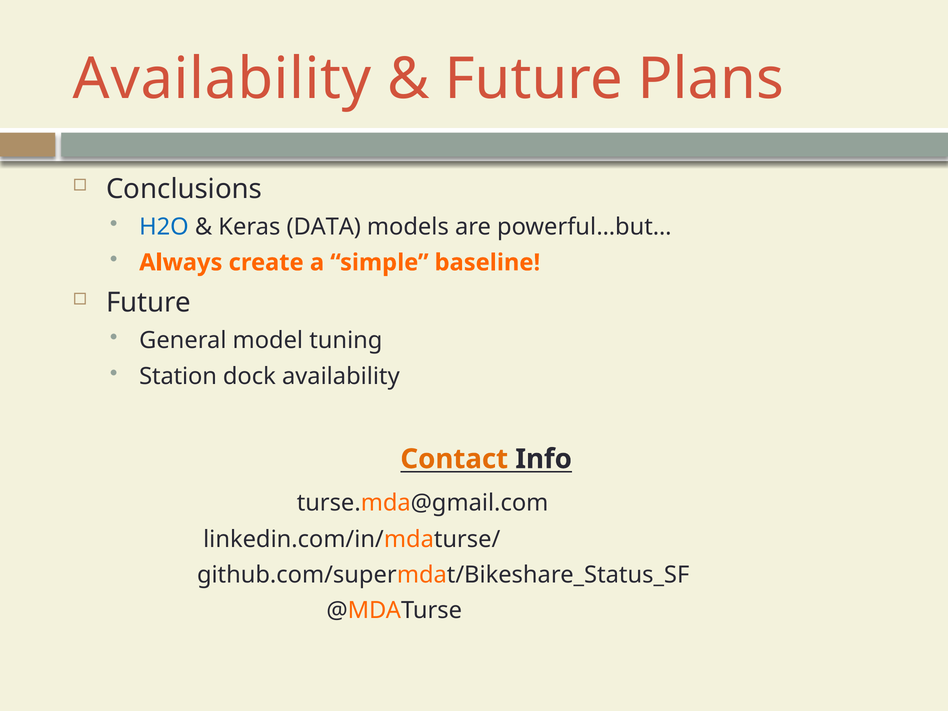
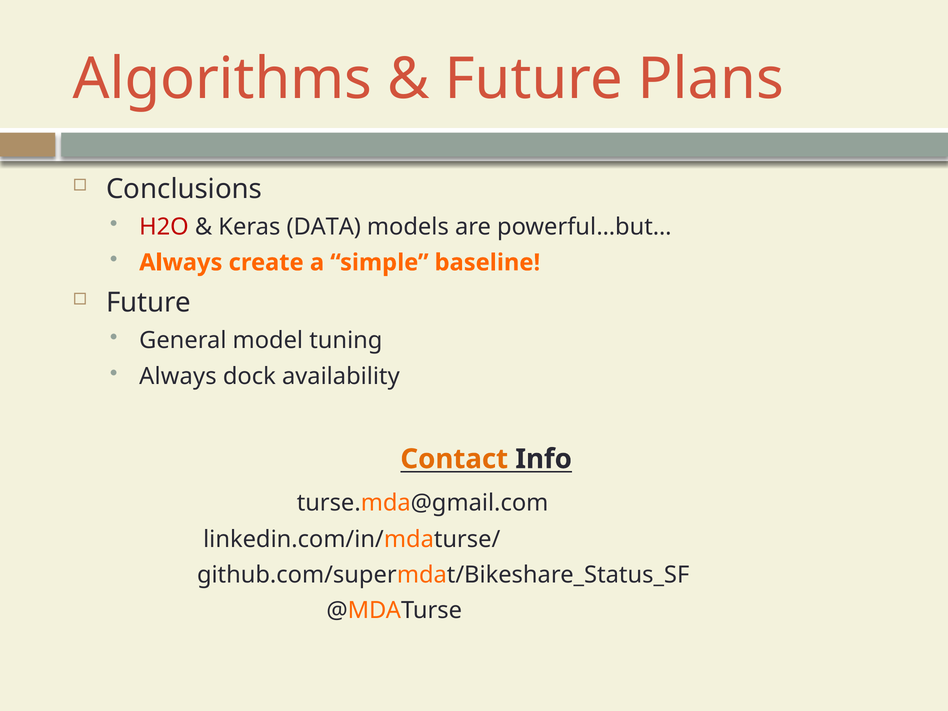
Availability: Availability -> Algorithms (223, 79)
H2O colour: blue -> red (164, 227)
Station: Station -> Always (178, 376)
